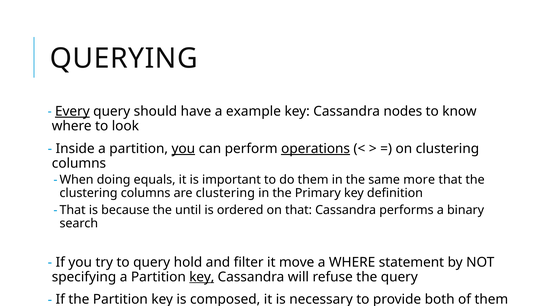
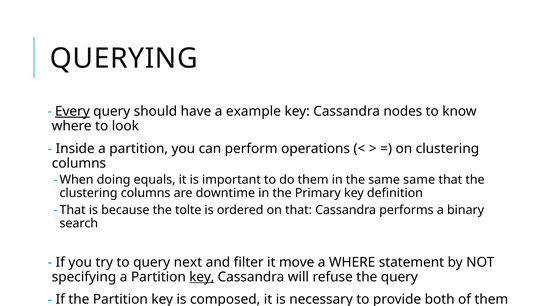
you underline: present -> none (183, 149)
operations underline: present -> none (316, 149)
same more: more -> same (419, 180)
are clustering: clustering -> downtime (225, 193)
until: until -> tolte (188, 210)
hold: hold -> next (188, 262)
